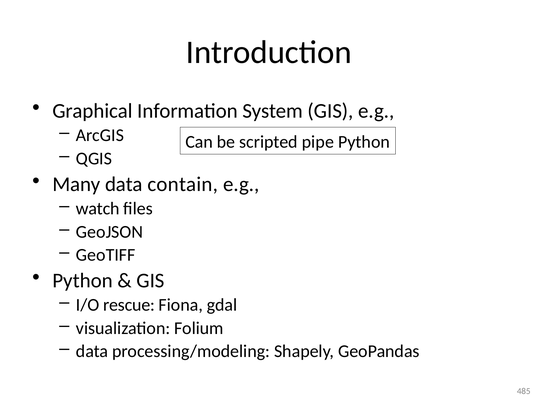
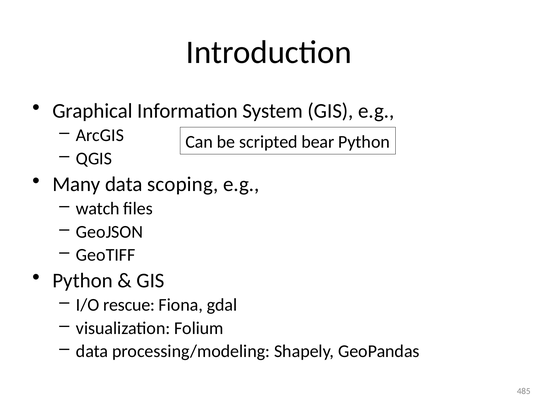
pipe: pipe -> bear (318, 142)
contain: contain -> scoping (183, 184)
